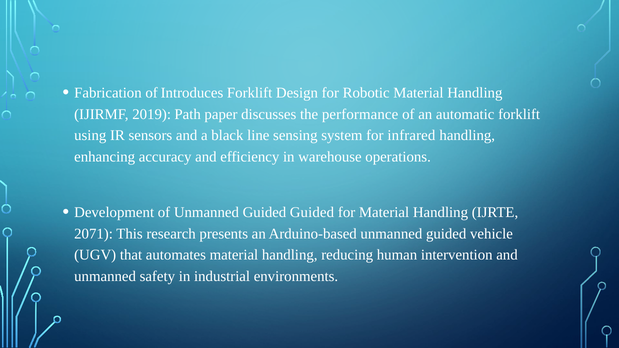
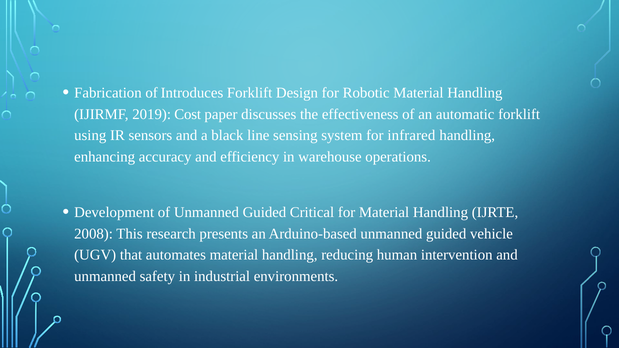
Path: Path -> Cost (188, 114)
performance: performance -> effectiveness (360, 114)
Guided Guided: Guided -> Critical (312, 212)
2071: 2071 -> 2008 (94, 234)
